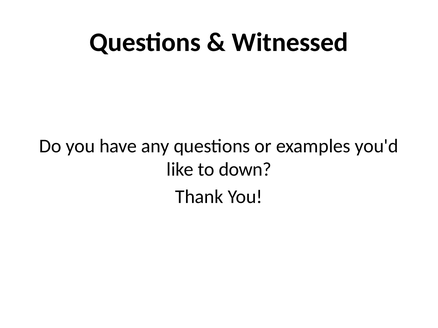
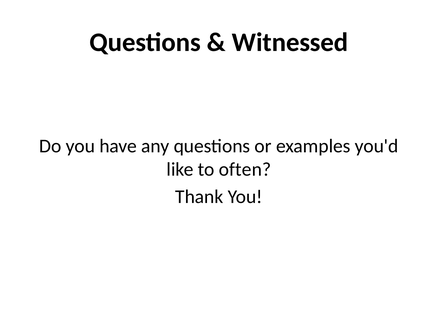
down: down -> often (245, 170)
